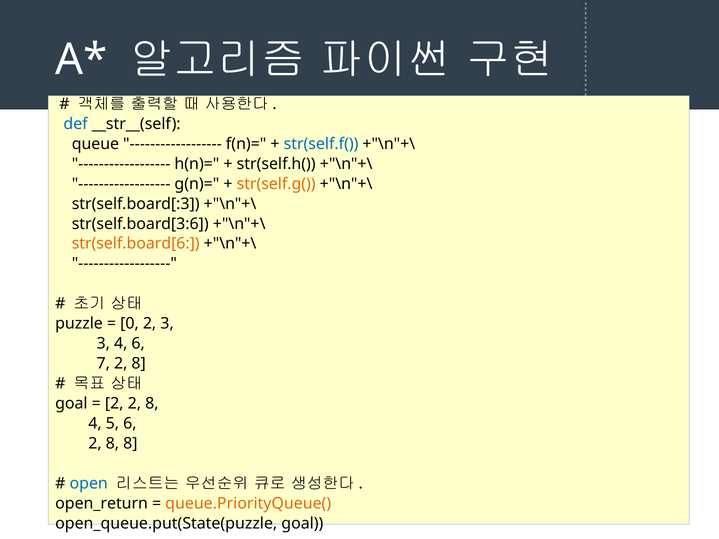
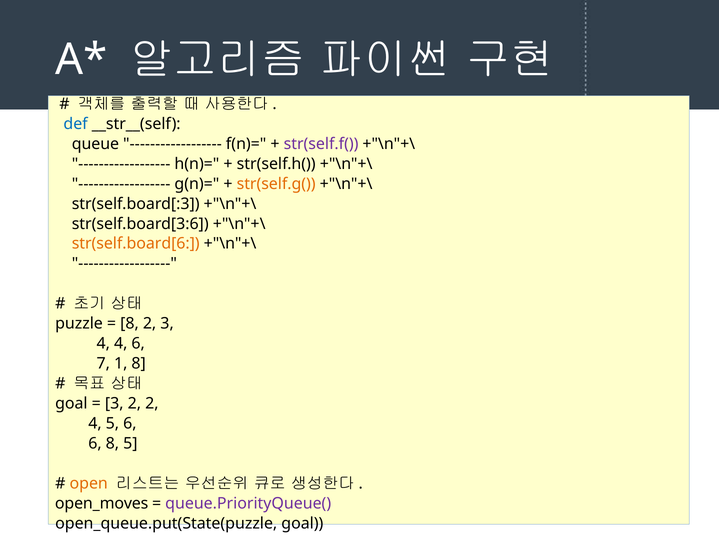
str(self.f( colour: blue -> purple (321, 144)
0: 0 -> 8 (130, 324)
3: 3 -> 4 (103, 344)
7 2: 2 -> 1 (121, 364)
2: 2 -> 3 (114, 404)
8: 8 -> 2 (152, 404)
2: 2 -> 6 (95, 444)
8 8: 8 -> 5 (130, 444)
open colour: blue -> orange (89, 484)
open_return: open_return -> open_moves (102, 504)
queue.PriorityQueue( colour: orange -> purple (248, 504)
